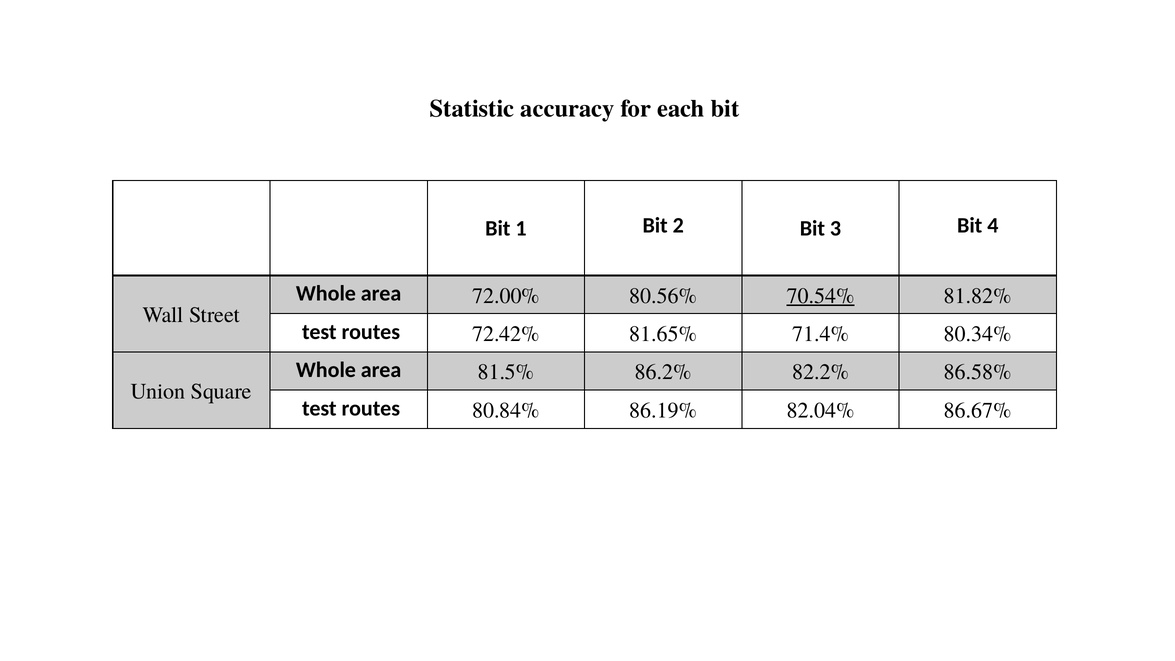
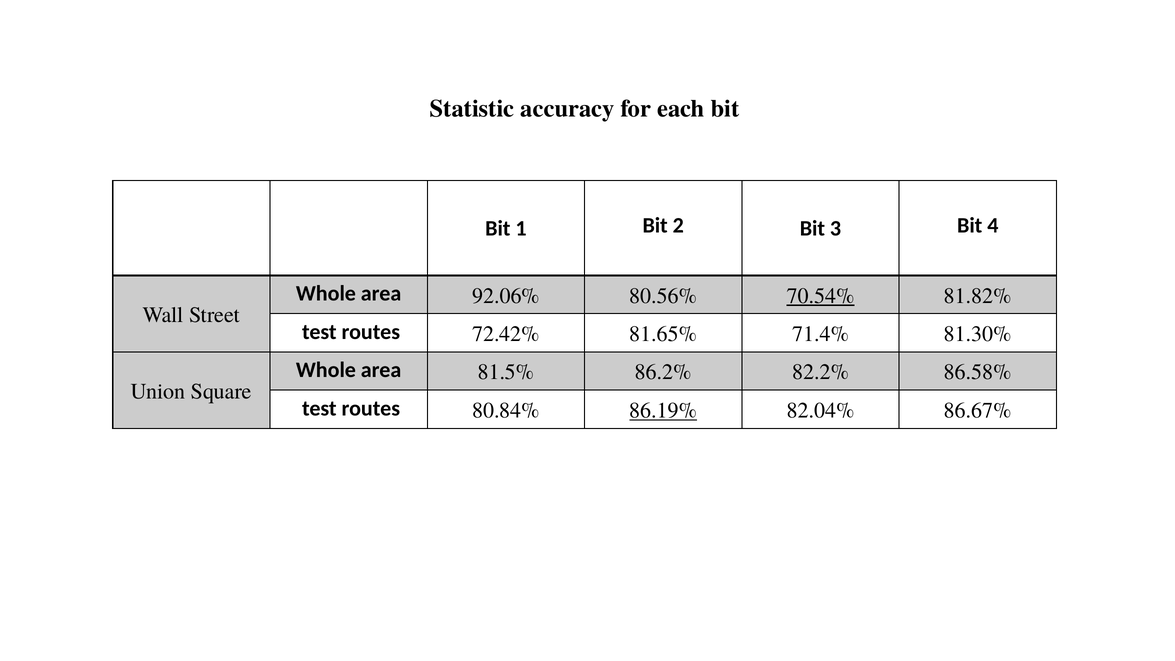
72.00%: 72.00% -> 92.06% (506, 296)
80.34%: 80.34% -> 81.30% (978, 334)
86.19% underline: none -> present (663, 410)
